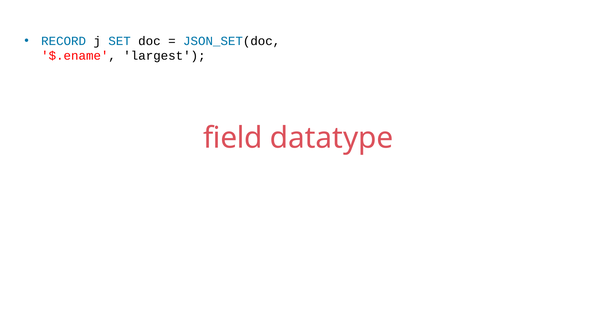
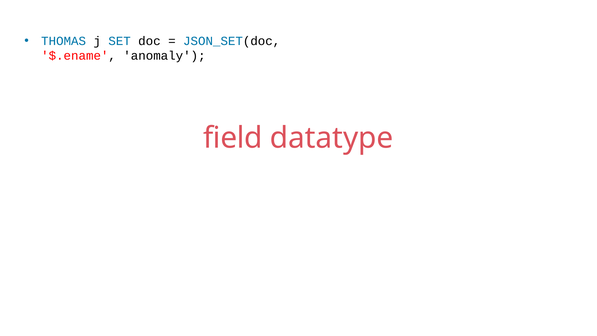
RECORD: RECORD -> THOMAS (64, 41)
largest: largest -> anomaly (164, 56)
